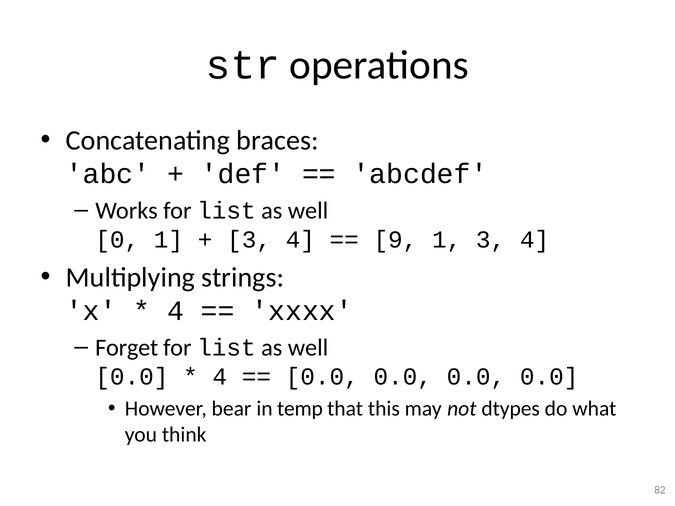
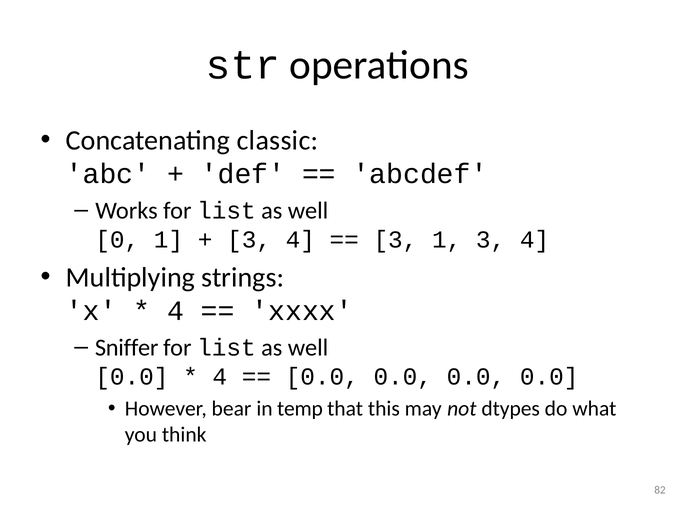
braces: braces -> classic (277, 140)
9: 9 -> 3 (395, 240)
Forget: Forget -> Sniffer (127, 348)
